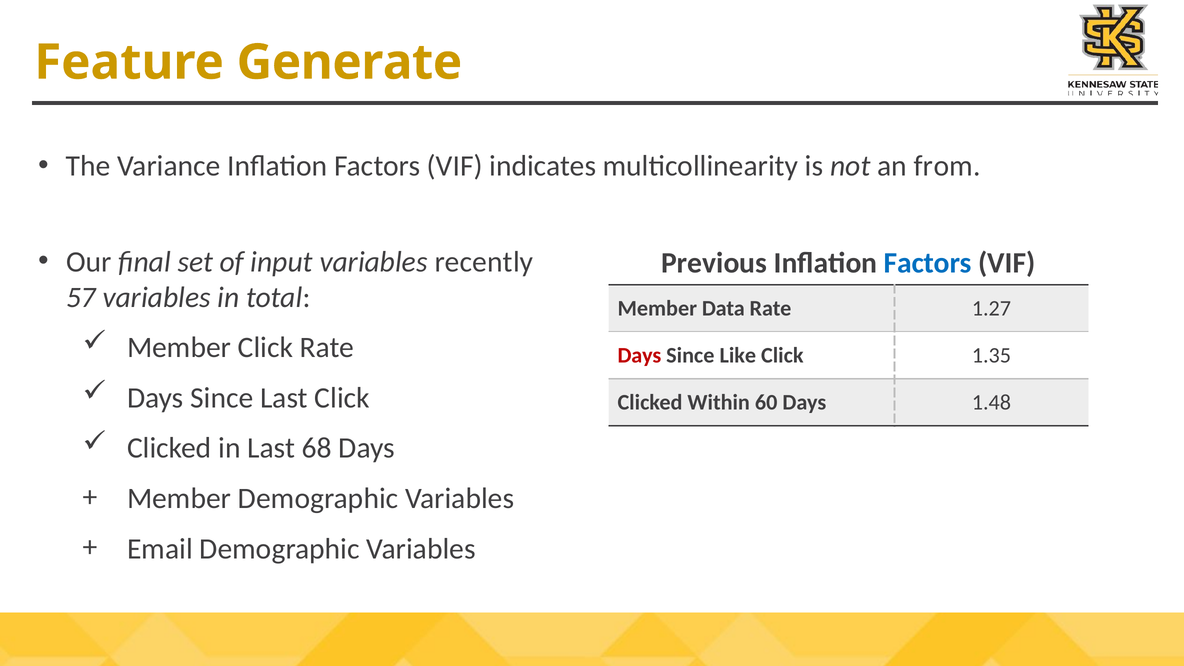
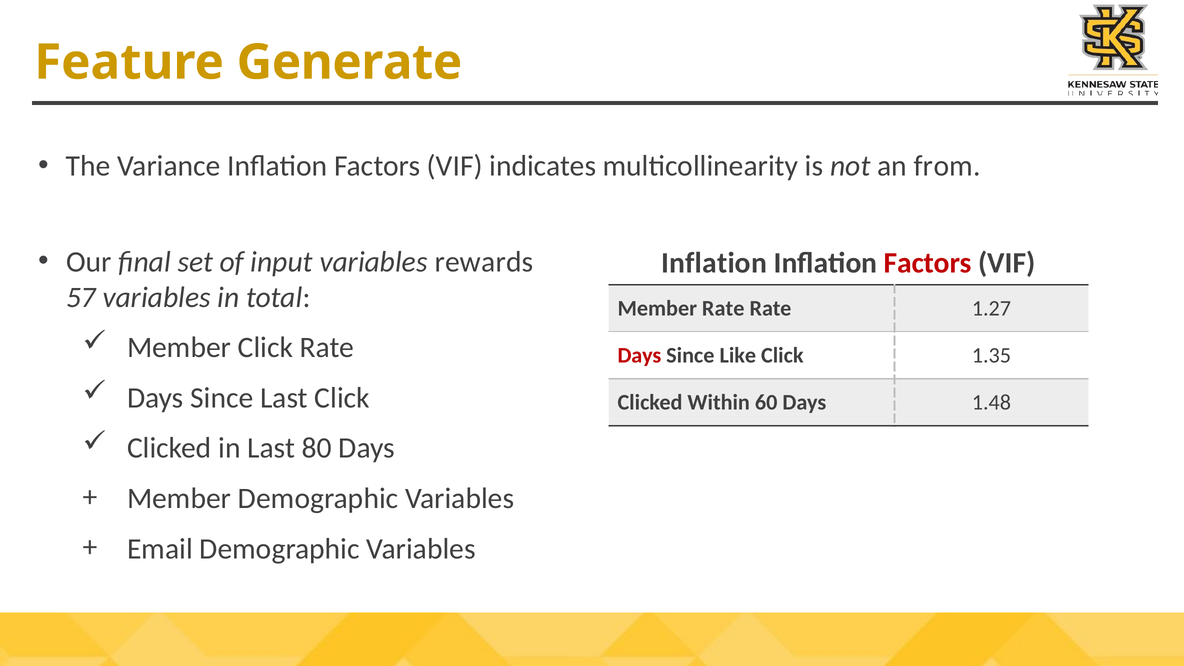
recently: recently -> rewards (484, 262)
Previous: Previous -> Inflation (714, 263)
Factors colour: blue -> red (928, 263)
Member Data: Data -> Rate (723, 308)
68: 68 -> 80 (317, 448)
